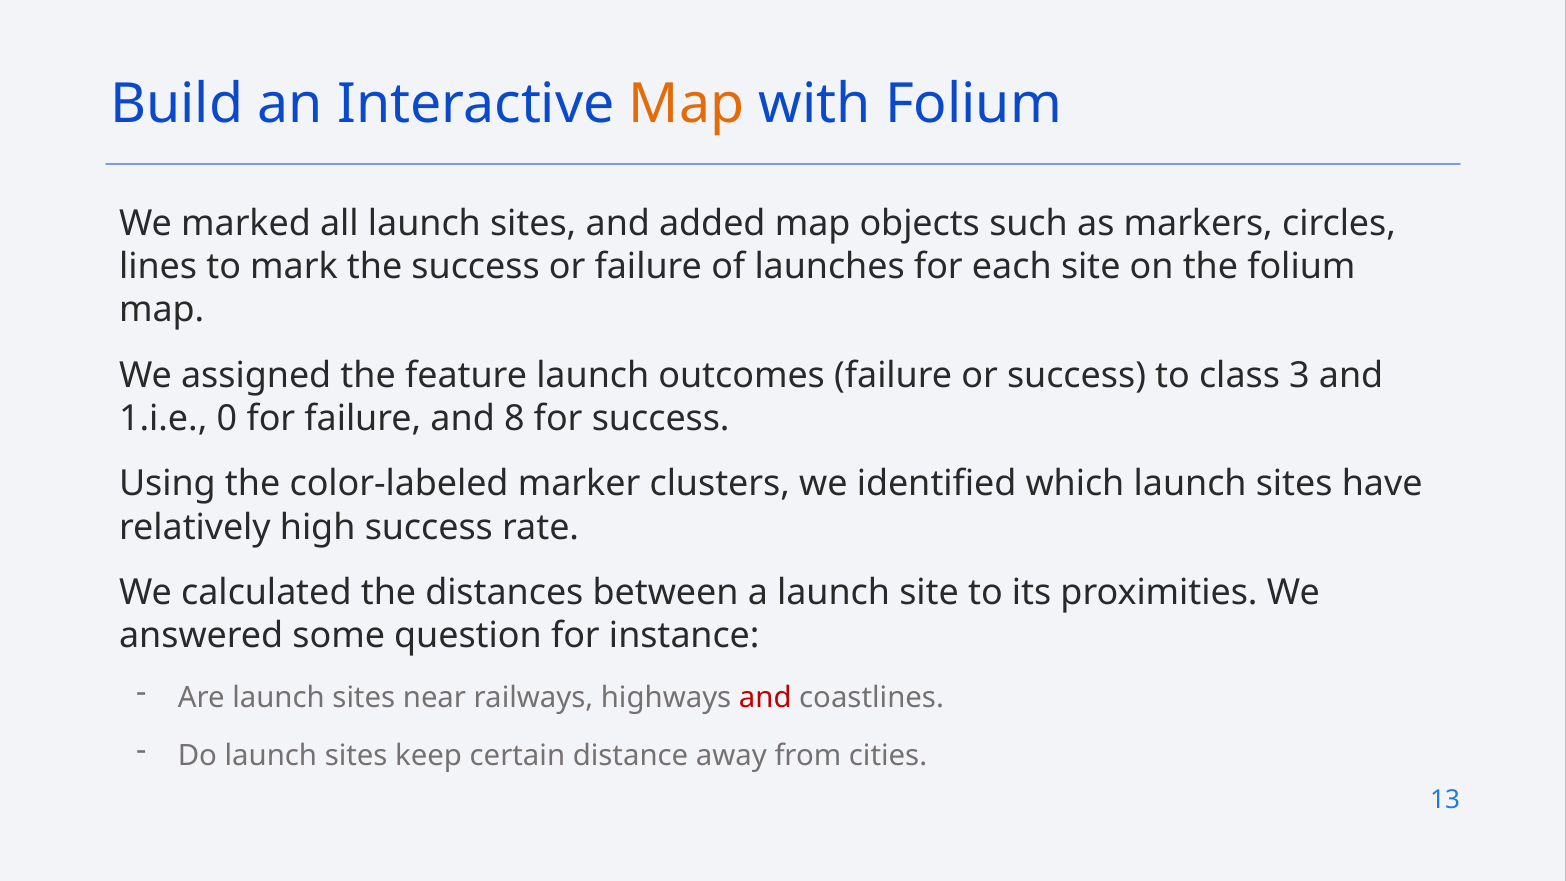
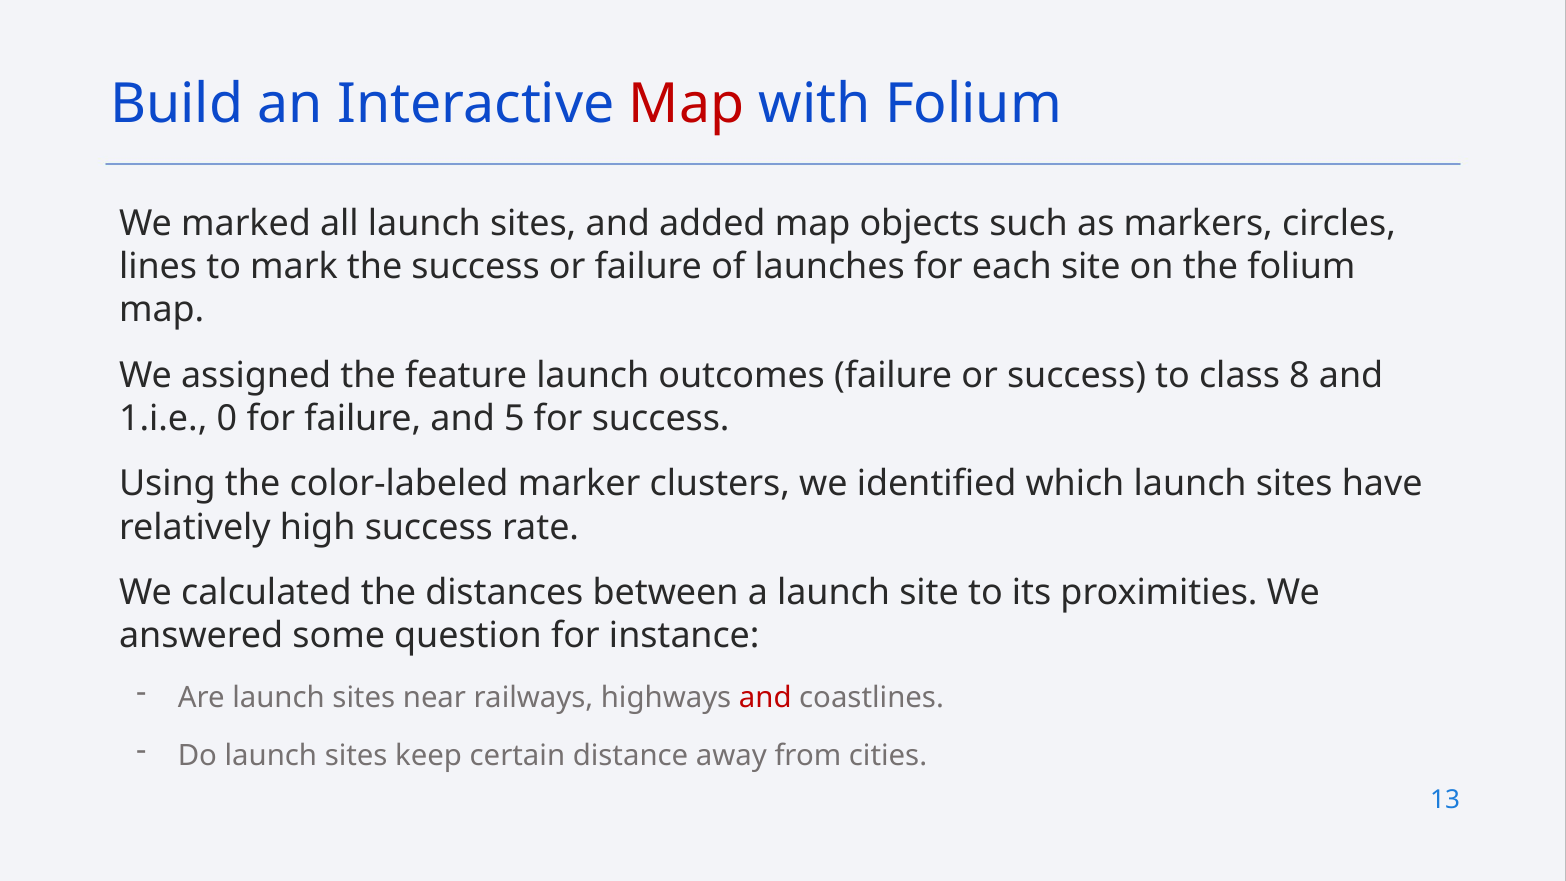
Map colour: orange -> red (687, 105)
3: 3 -> 8 (1299, 375)
8: 8 -> 5 (514, 418)
